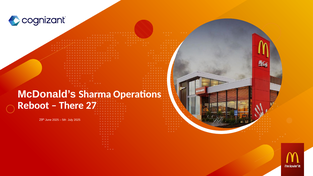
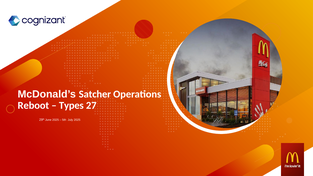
Sharma: Sharma -> Satcher (95, 94)
There: There -> Types (71, 105)
